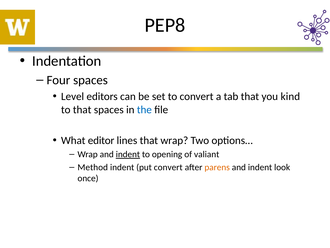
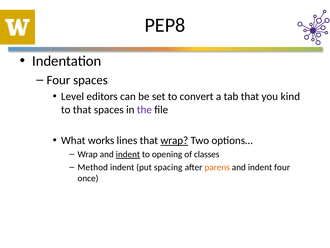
the colour: blue -> purple (144, 110)
editor: editor -> works (101, 140)
wrap underline: none -> present (174, 140)
valiant: valiant -> classes (207, 154)
put convert: convert -> spacing (168, 167)
indent look: look -> four (282, 167)
